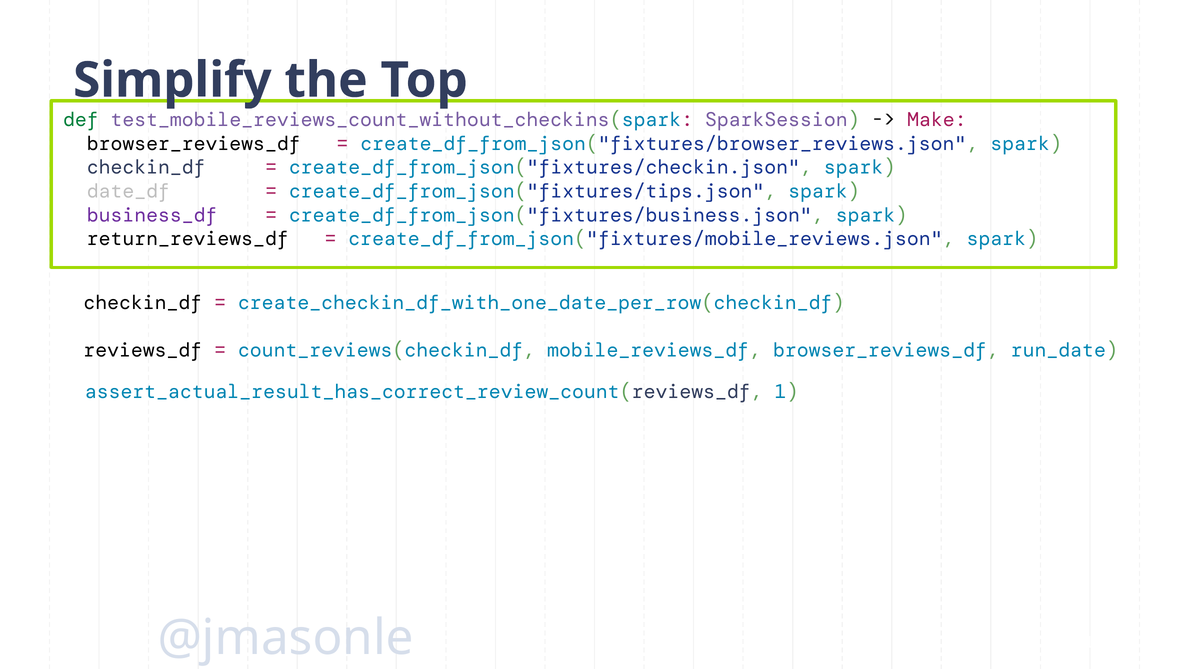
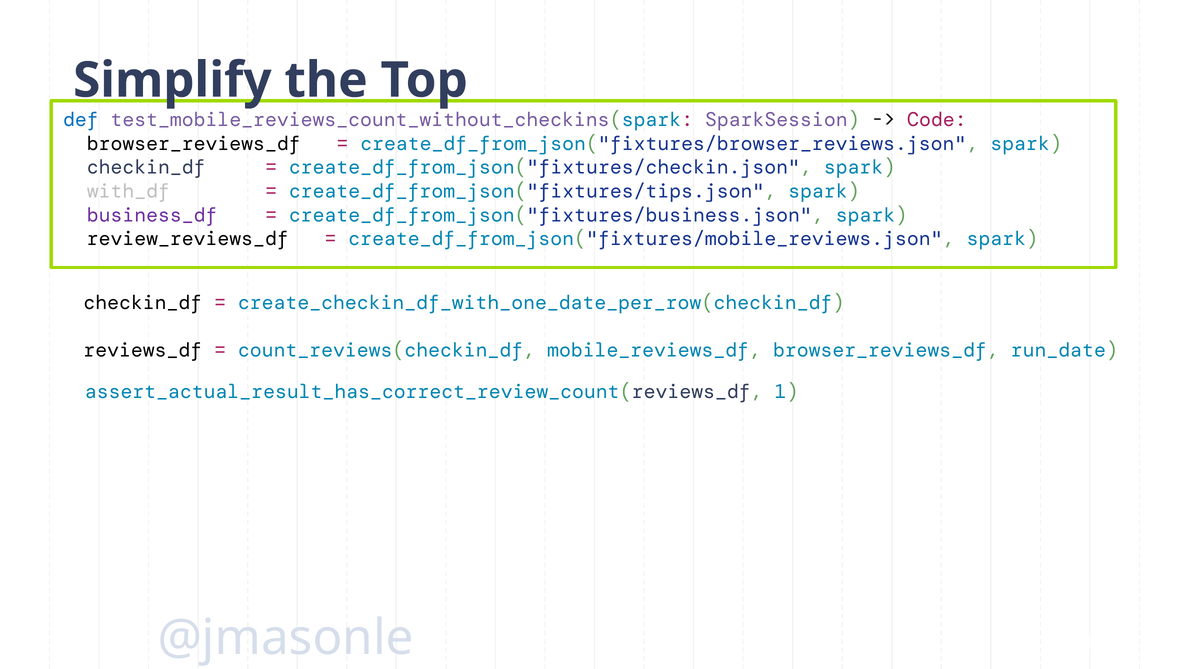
def colour: green -> blue (81, 120)
Make: Make -> Code (937, 120)
date_df: date_df -> with_df (128, 191)
return_reviews_df: return_reviews_df -> review_reviews_df (188, 239)
